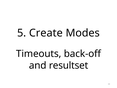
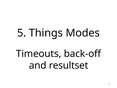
Create: Create -> Things (46, 33)
